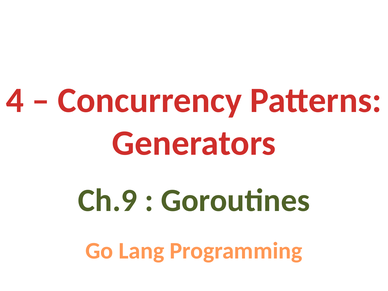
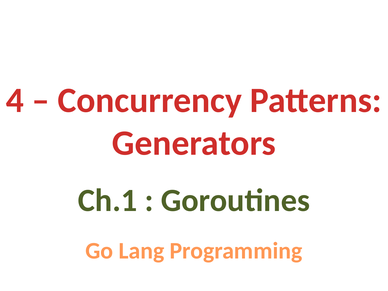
Ch.9: Ch.9 -> Ch.1 (108, 200)
